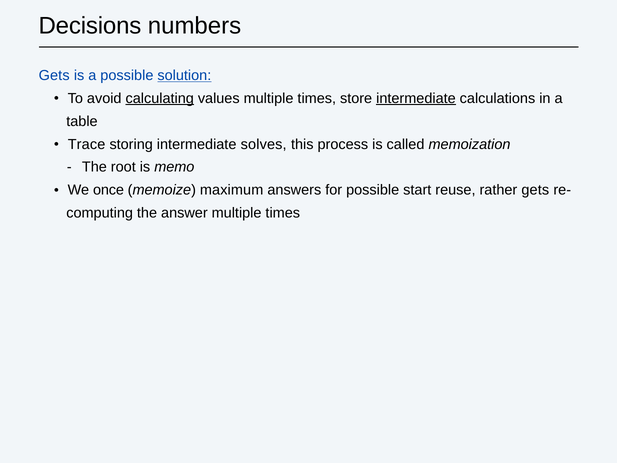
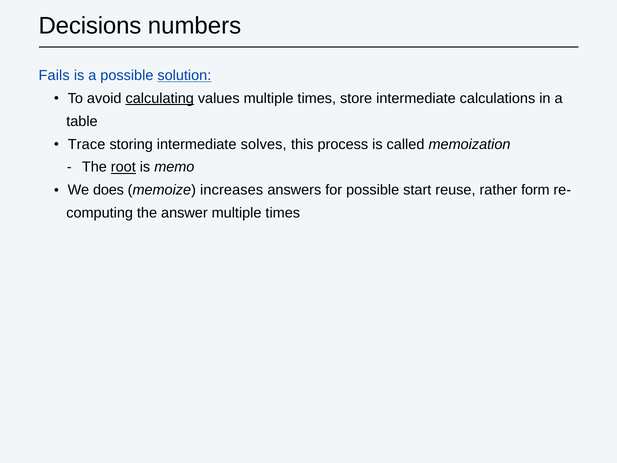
Gets: Gets -> Fails (54, 76)
intermediate underline: present -> none (416, 98)
root underline: none -> present (123, 167)
once: once -> does (108, 190)
maximum: maximum -> increases (232, 190)
rather gets: gets -> form (535, 190)
